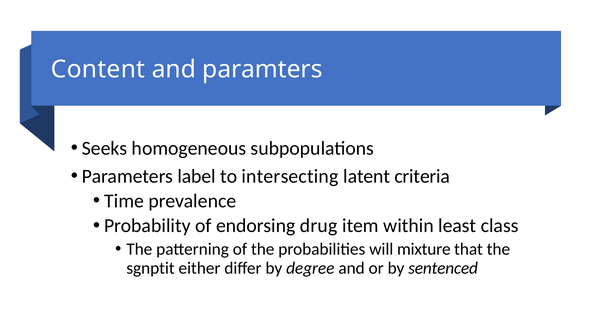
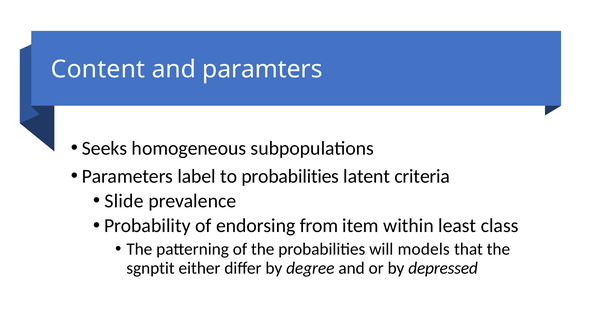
to intersecting: intersecting -> probabilities (290, 176)
Time: Time -> Slide (124, 201)
drug: drug -> from (319, 226)
mixture: mixture -> models (424, 249)
sentenced: sentenced -> depressed (443, 268)
